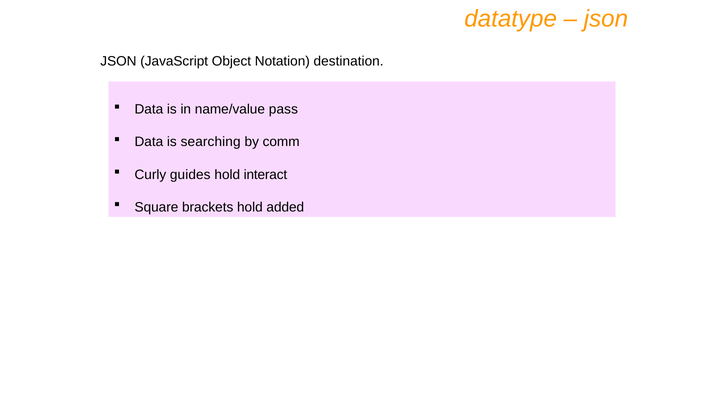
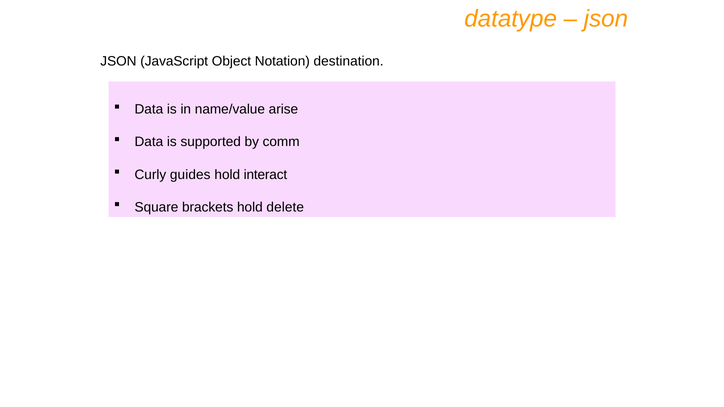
pass: pass -> arise (283, 109)
searching: searching -> supported (211, 142)
added: added -> delete (285, 207)
